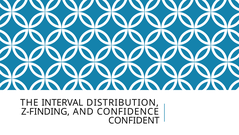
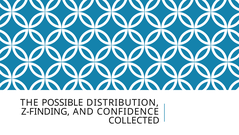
INTERVAL: INTERVAL -> POSSIBLE (62, 102)
CONFIDENT: CONFIDENT -> COLLECTED (134, 120)
